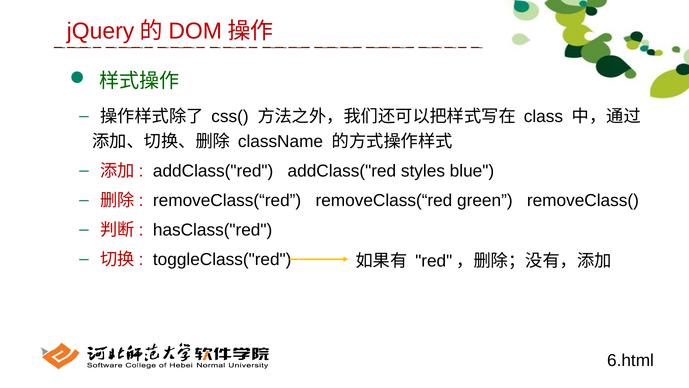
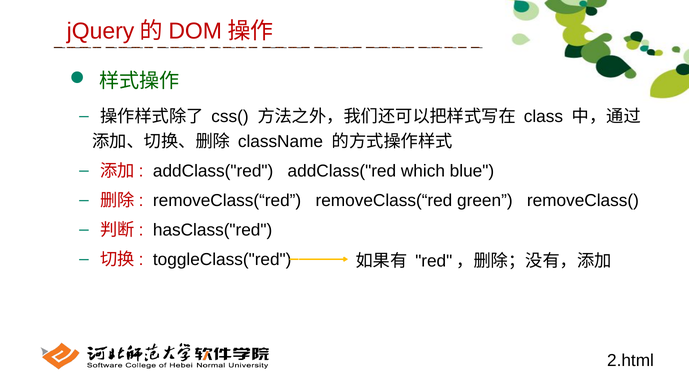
styles: styles -> which (423, 171)
6.html: 6.html -> 2.html (631, 360)
